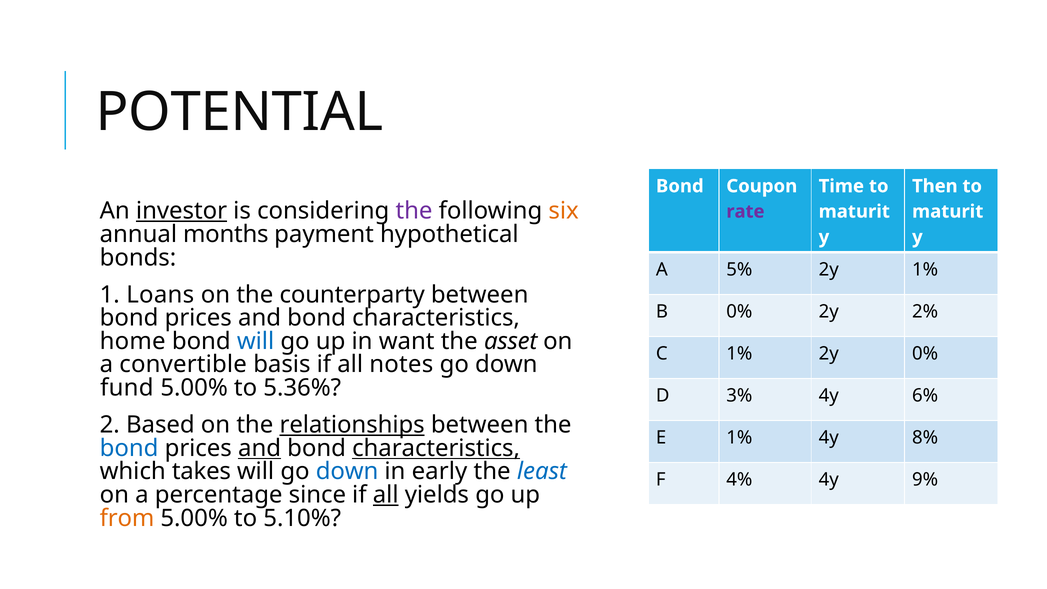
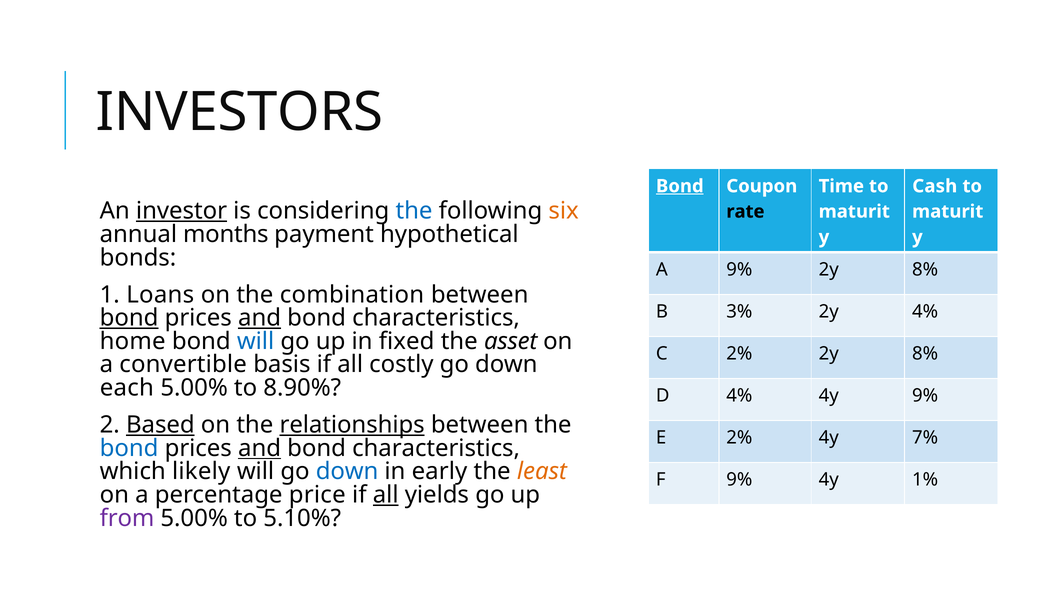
POTENTIAL: POTENTIAL -> INVESTORS (239, 112)
Bond underline: none -> present (680, 186)
Then: Then -> Cash (935, 186)
the colour: purple -> blue (414, 211)
rate colour: purple -> black (745, 212)
A 5%: 5% -> 9% (739, 270)
1%: 1% -> 8% (925, 270)
counterparty: counterparty -> combination (352, 295)
B 0%: 0% -> 3% (739, 312)
2y 2%: 2% -> 4% (925, 312)
bond underline: none -> present (129, 318)
and underline: none -> present (260, 318)
want: want -> fixed (407, 341)
C 1%: 1% -> 2% (739, 354)
0%: 0% -> 8% (925, 354)
notes: notes -> costly (401, 365)
fund: fund -> each (127, 388)
5.36%: 5.36% -> 8.90% (302, 388)
D 3%: 3% -> 4% (739, 396)
4y 6%: 6% -> 9% (925, 396)
Based underline: none -> present (160, 425)
E 1%: 1% -> 2% (739, 438)
8%: 8% -> 7% (925, 438)
characteristics underline: present -> none (436, 448)
takes: takes -> likely (201, 471)
least colour: blue -> orange (542, 471)
F 4%: 4% -> 9% (739, 480)
9%: 9% -> 1% (925, 480)
since: since -> price (317, 495)
from colour: orange -> purple (127, 518)
